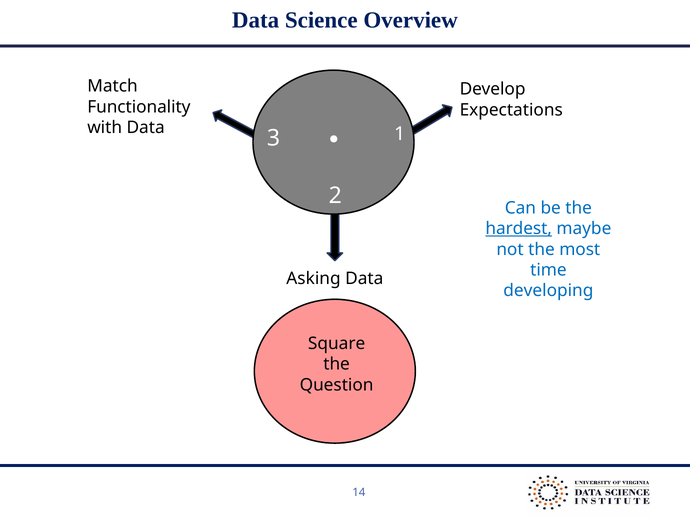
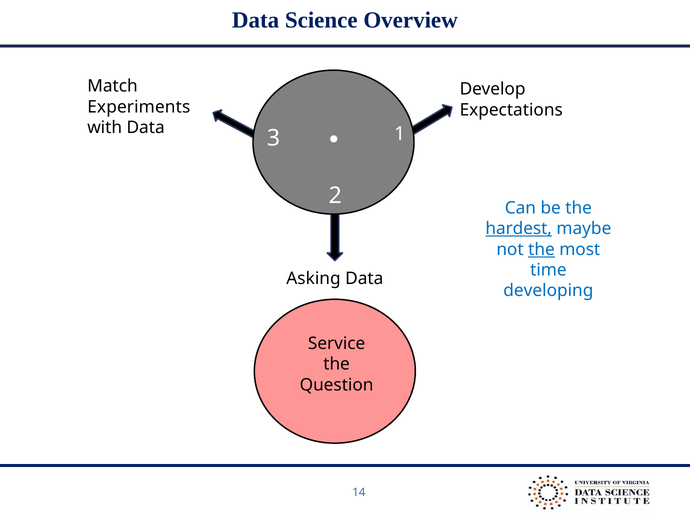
Functionality: Functionality -> Experiments (139, 107)
the underline: none -> present (541, 249)
Square: Square -> Service (337, 343)
